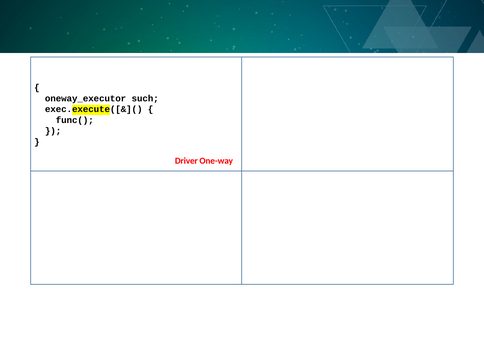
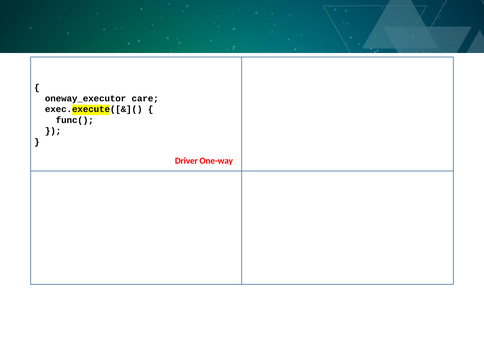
such: such -> care (145, 98)
